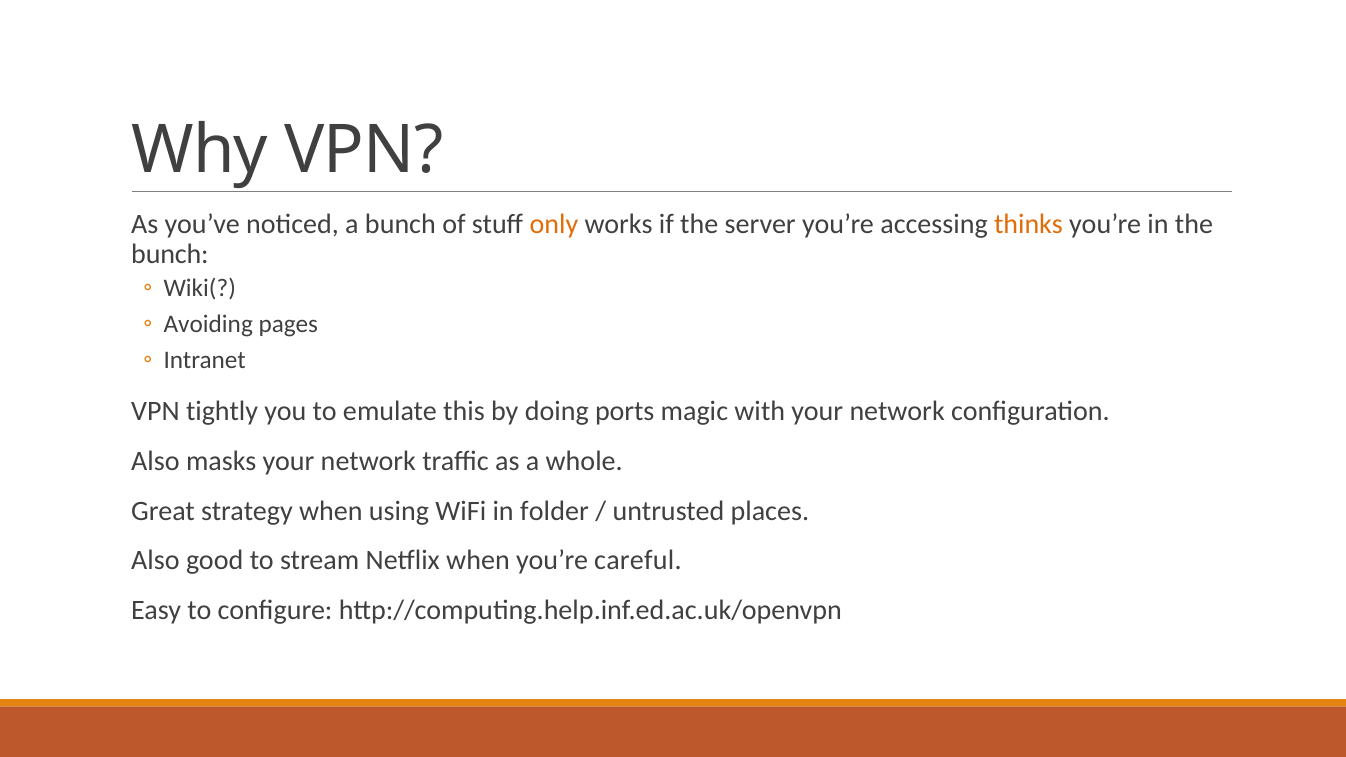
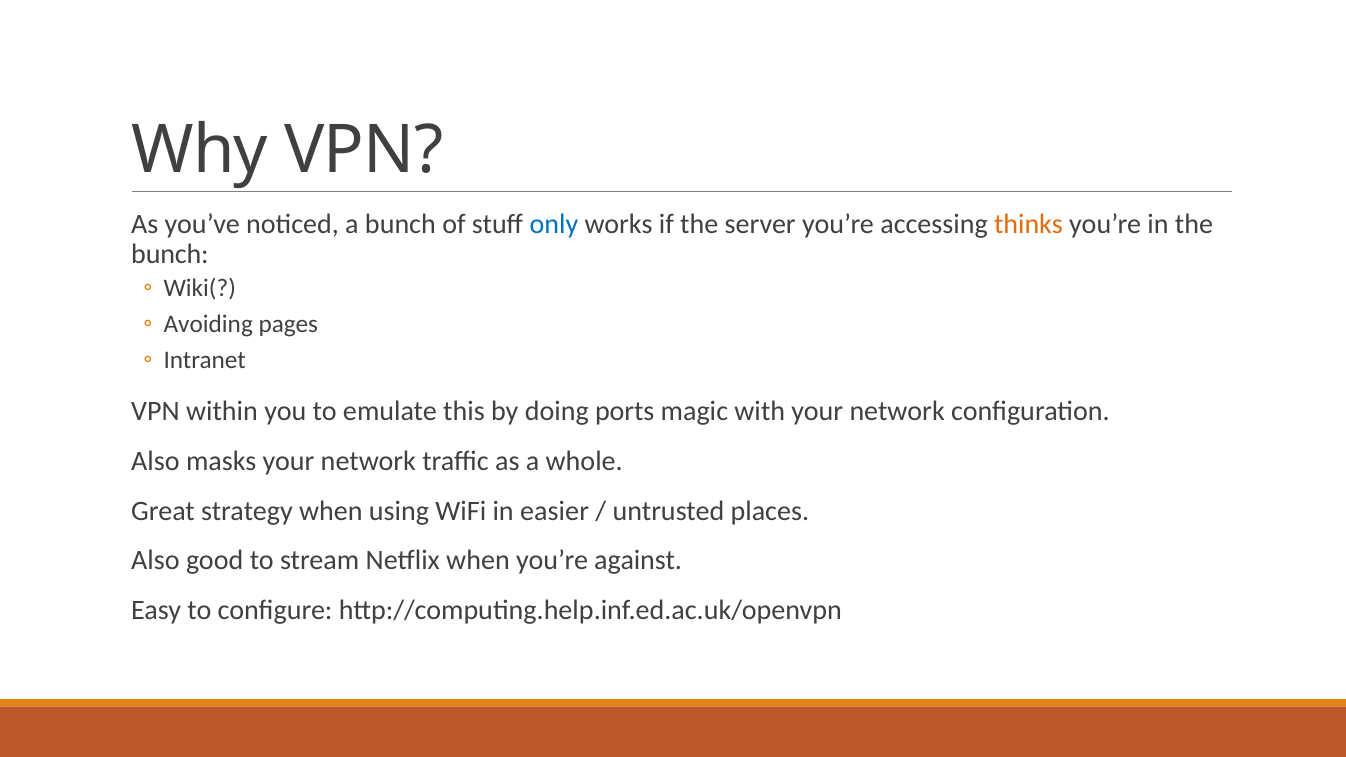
only colour: orange -> blue (554, 224)
tightly: tightly -> within (222, 411)
folder: folder -> easier (555, 511)
careful: careful -> against (638, 561)
